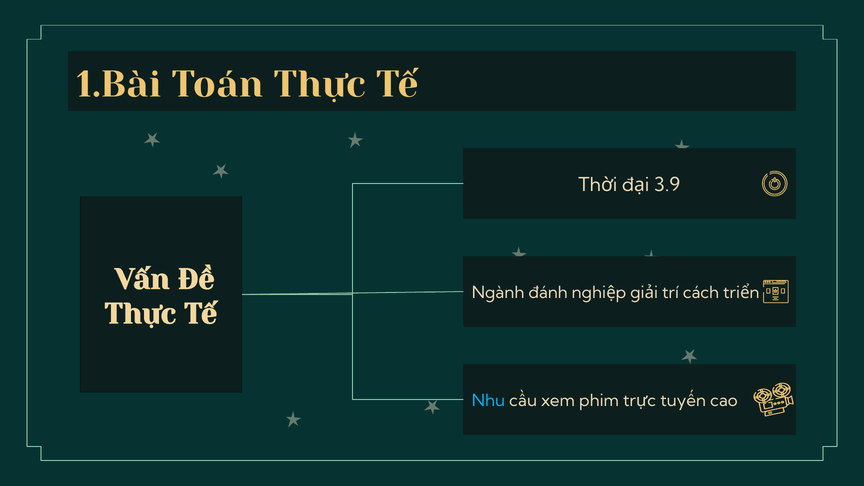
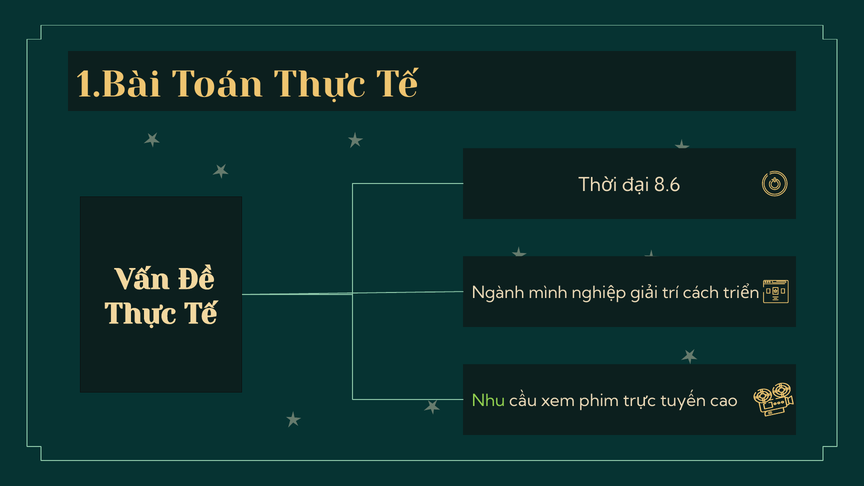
3.9: 3.9 -> 8.6 (667, 185)
đánh: đánh -> mình (548, 293)
Nhu colour: light blue -> light green (488, 401)
